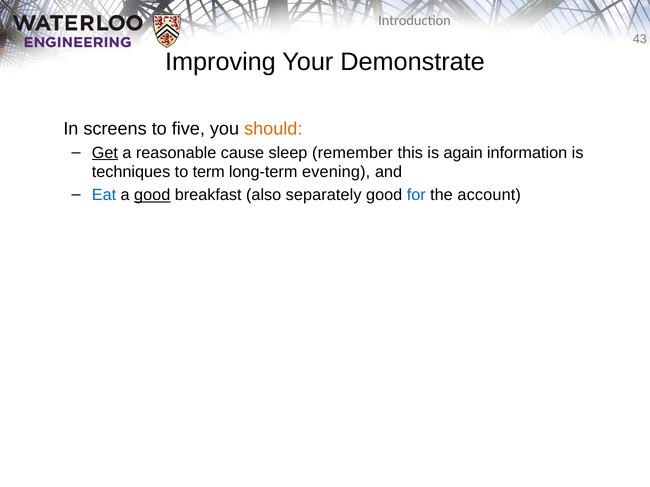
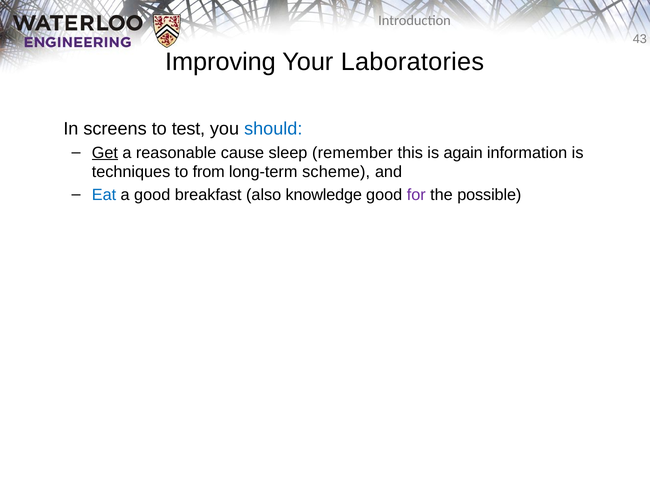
Demonstrate: Demonstrate -> Laboratories (412, 62)
five: five -> test (188, 129)
should colour: orange -> blue (273, 129)
term: term -> from (209, 172)
evening: evening -> scheme (336, 172)
good underline: present -> none (152, 195)
separately: separately -> knowledge (324, 195)
for colour: blue -> purple (416, 195)
account: account -> possible (489, 195)
